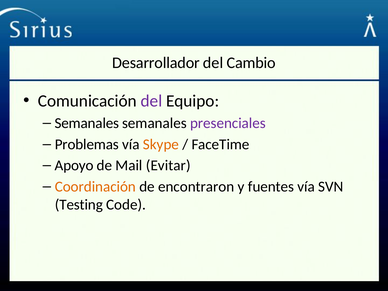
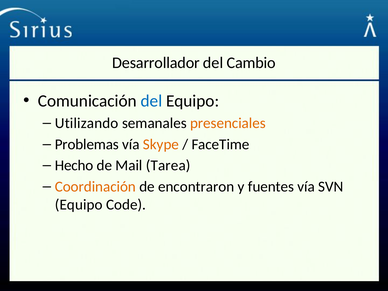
del colour: purple -> blue (151, 101)
Semanales: Semanales -> Utilizando (87, 123)
presenciales colour: purple -> orange (228, 123)
Apoyo: Apoyo -> Hecho (74, 166)
Evitar: Evitar -> Tarea (168, 166)
Testing: Testing -> Equipo (79, 205)
